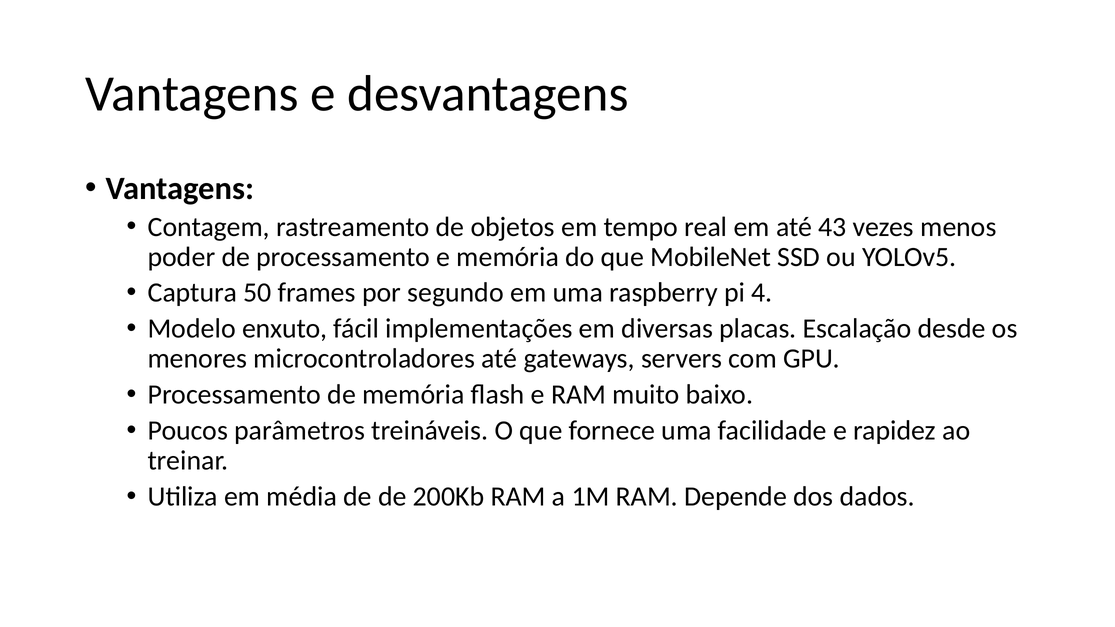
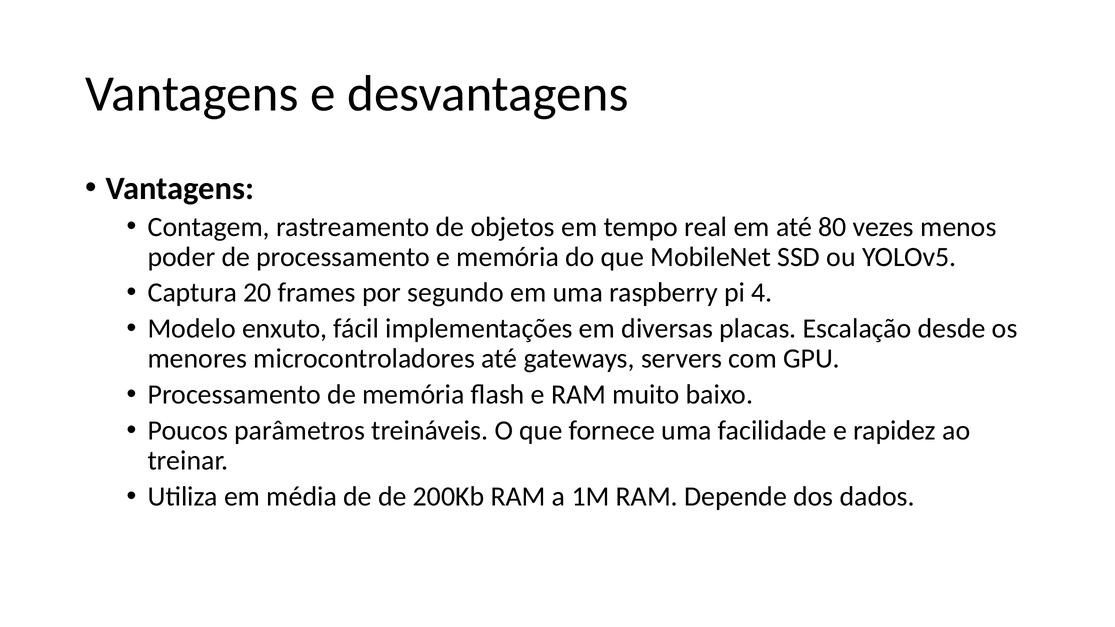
43: 43 -> 80 (832, 227)
50: 50 -> 20 (257, 293)
